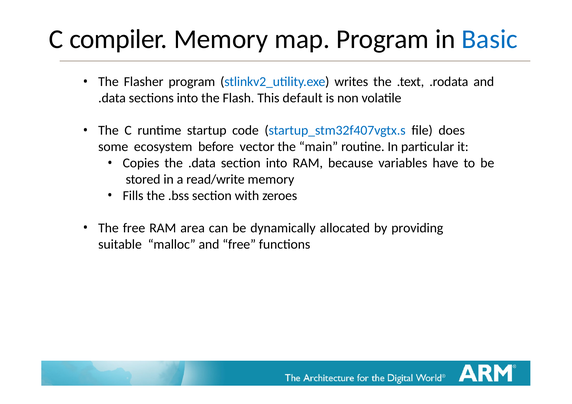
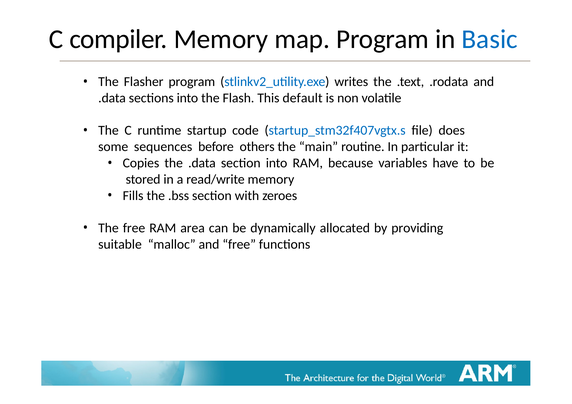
ecosystem: ecosystem -> sequences (163, 147)
vector: vector -> others (257, 147)
